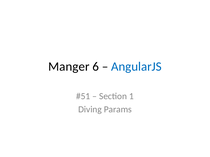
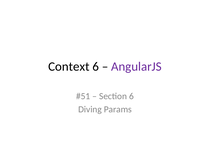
Manger: Manger -> Context (69, 67)
AngularJS colour: blue -> purple (136, 67)
Section 1: 1 -> 6 (131, 97)
